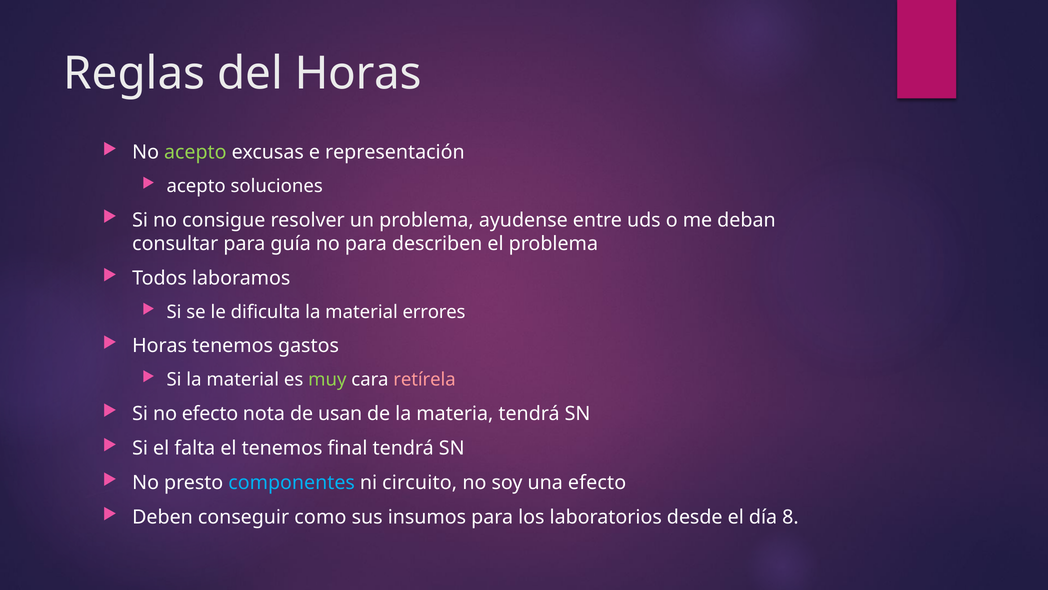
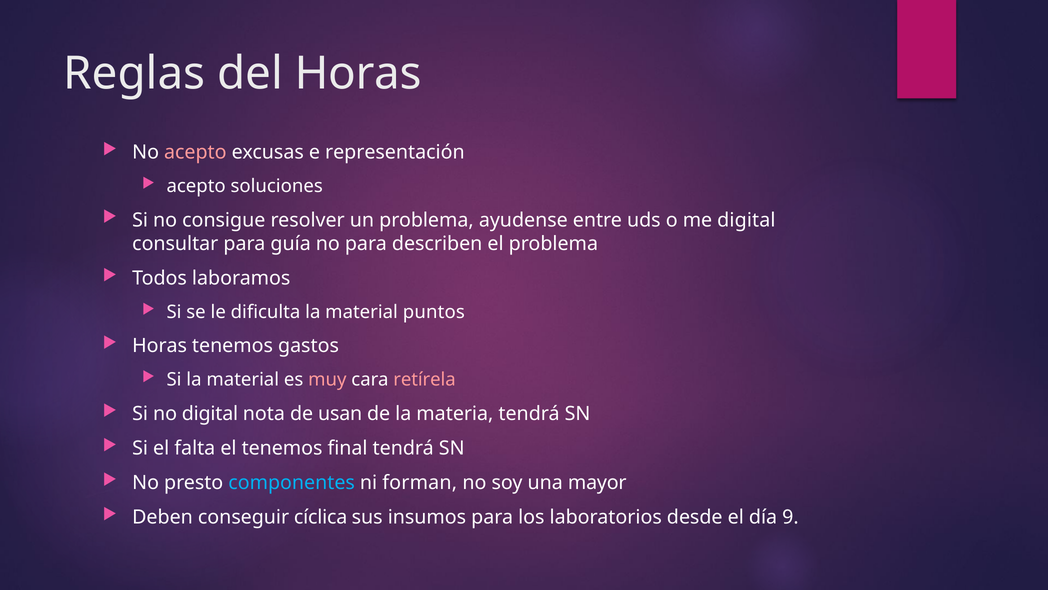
acepto colour: light green -> pink (195, 152)
me deban: deban -> digital (746, 220)
errores: errores -> puntos (434, 312)
muy colour: light green -> pink (327, 379)
no efecto: efecto -> digital (210, 413)
circuito: circuito -> forman (420, 482)
una efecto: efecto -> mayor (597, 482)
como: como -> cíclica (321, 517)
8: 8 -> 9 (790, 517)
